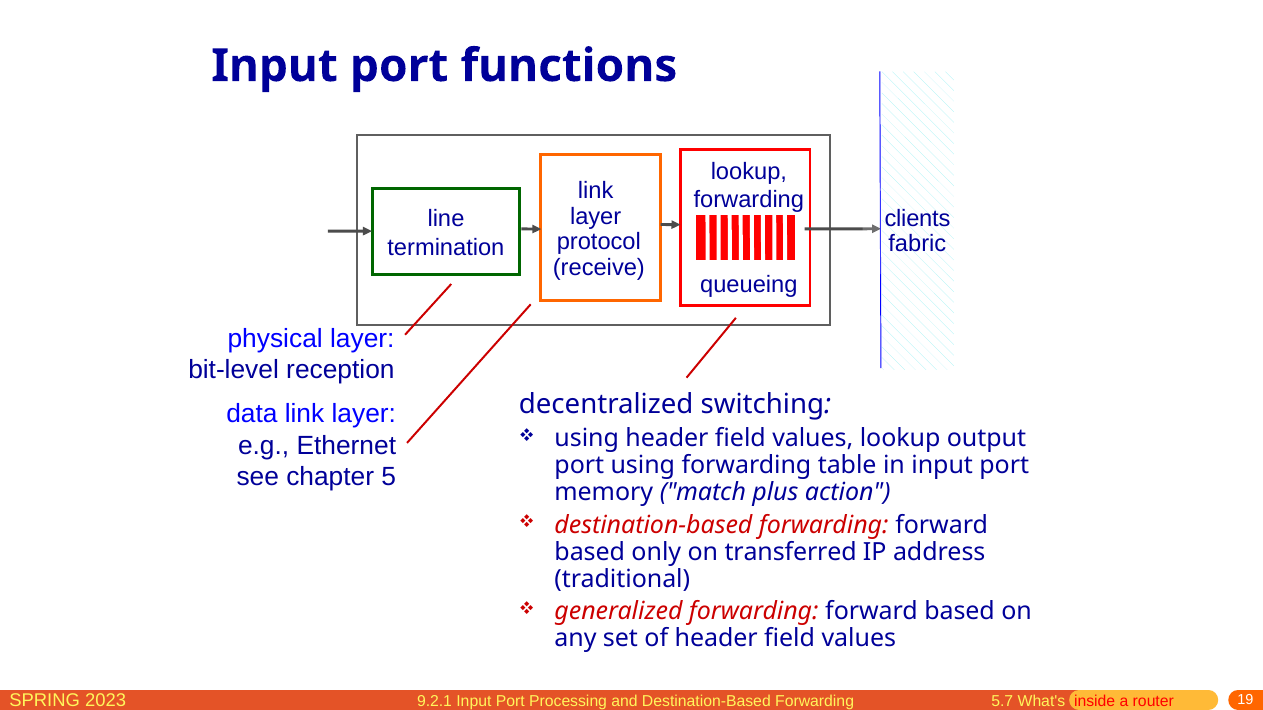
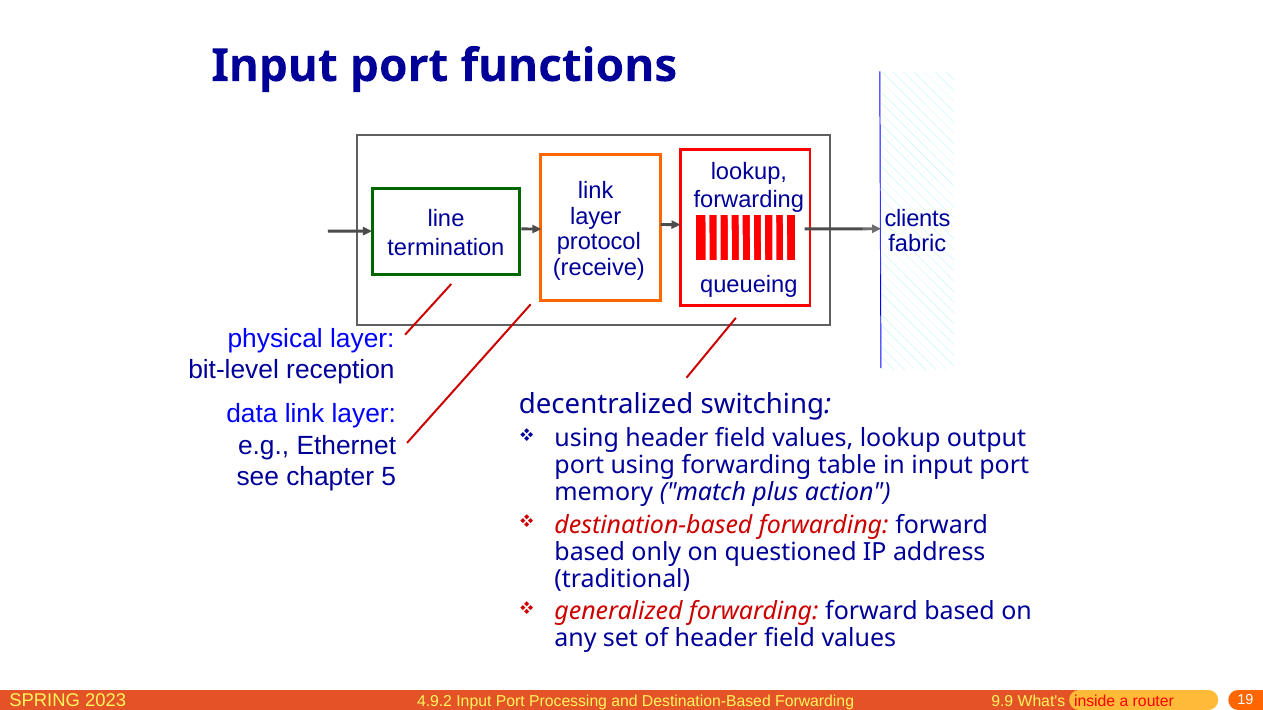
transferred: transferred -> questioned (791, 552)
9.2.1: 9.2.1 -> 4.9.2 (435, 701)
5.7: 5.7 -> 9.9 (1002, 701)
